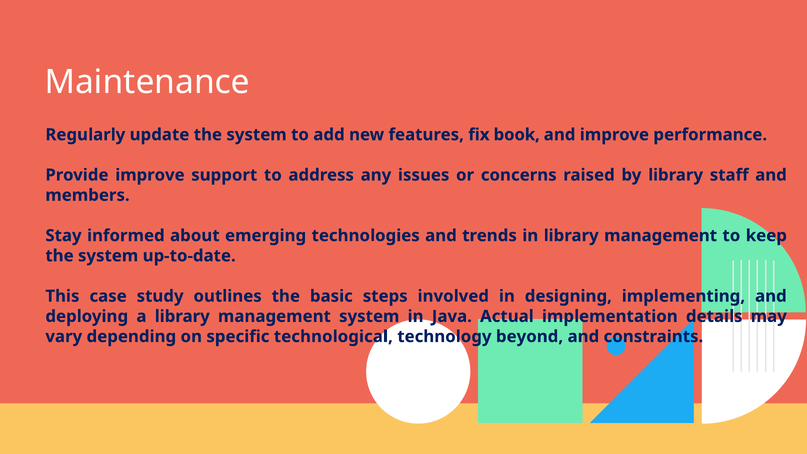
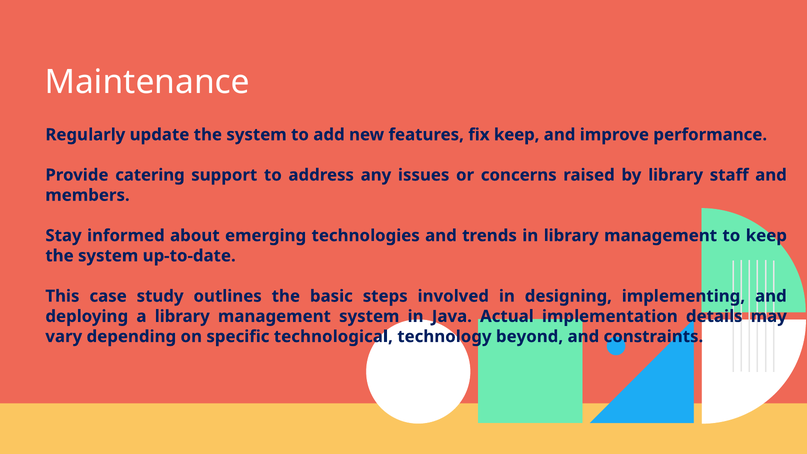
fix book: book -> keep (517, 135)
Provide improve: improve -> catering (150, 175)
